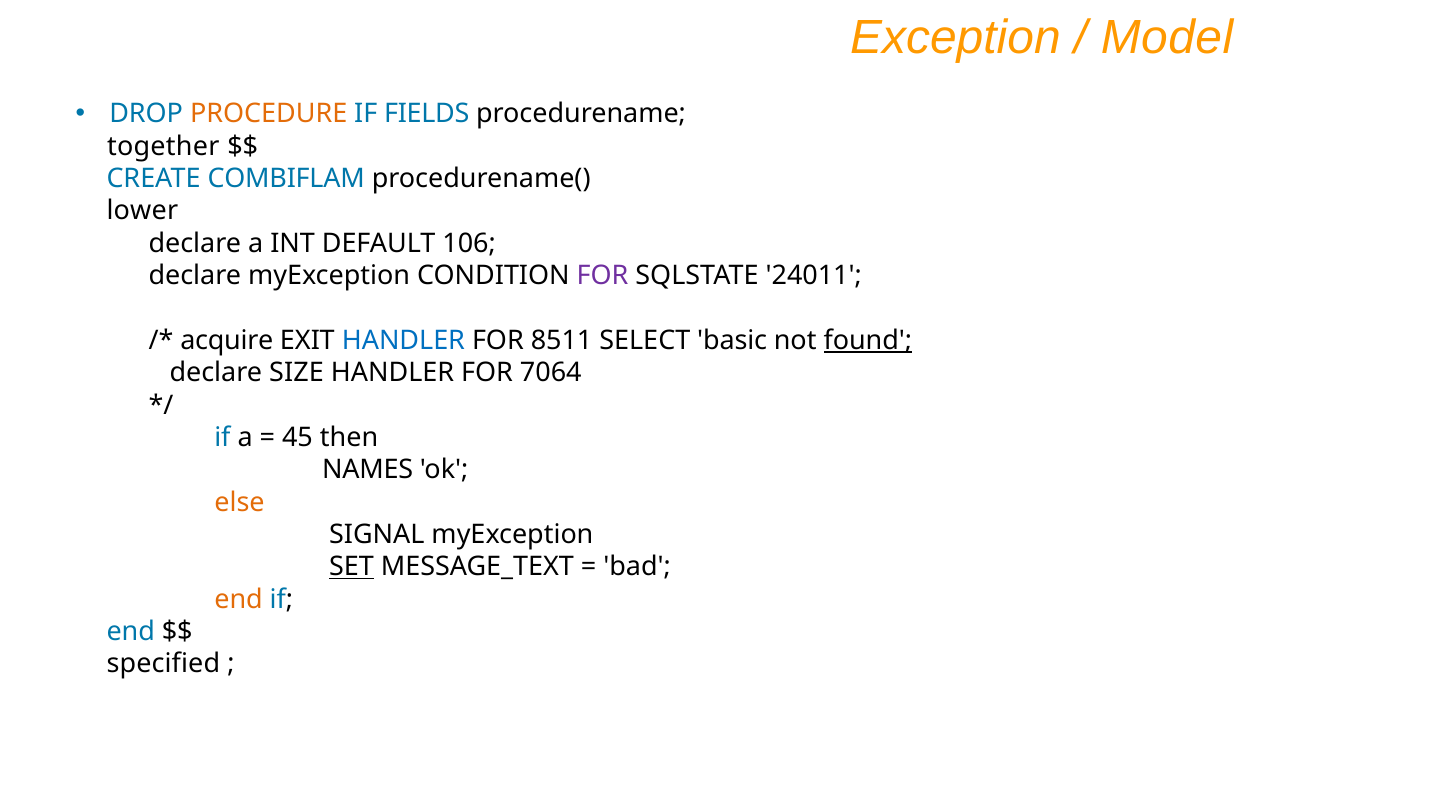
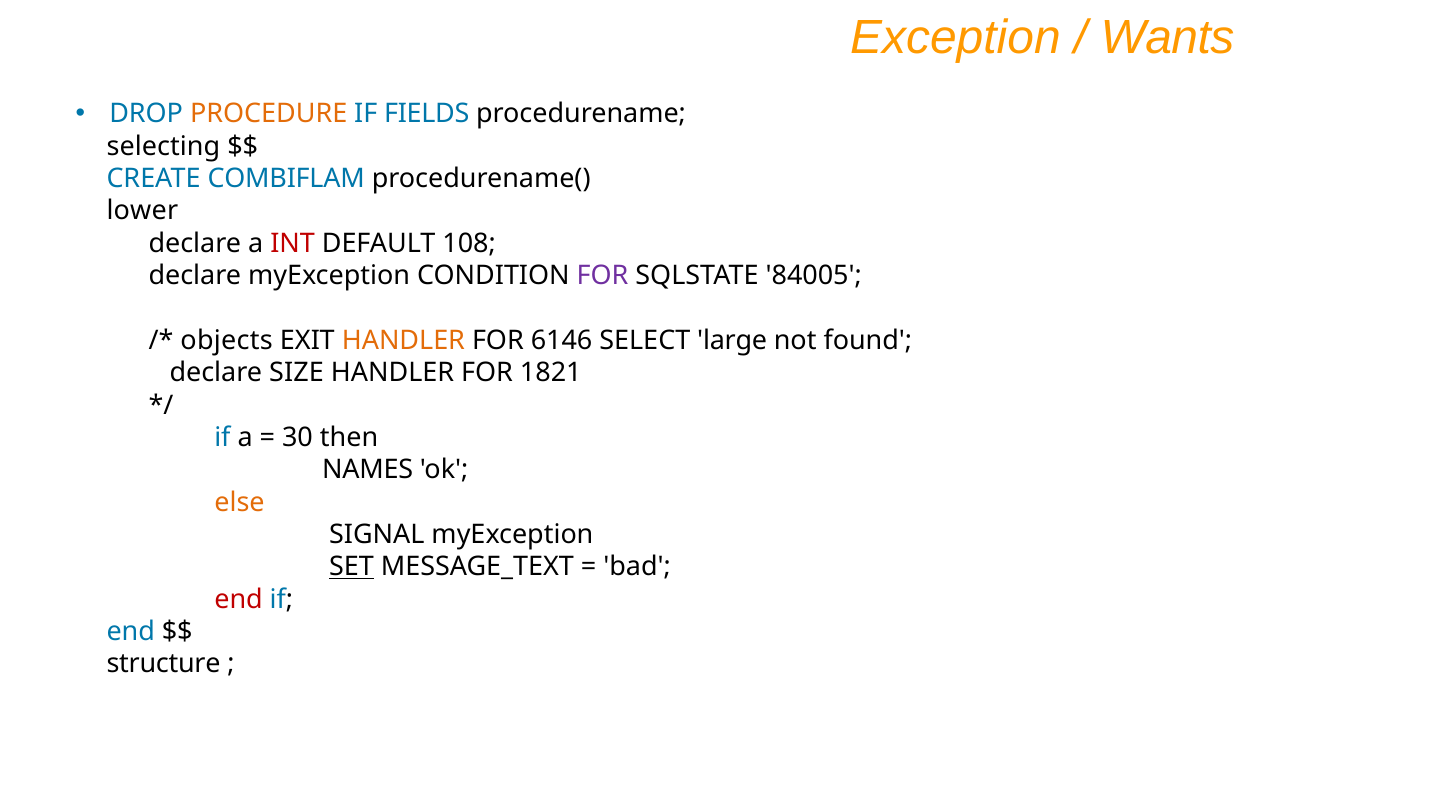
Model: Model -> Wants (1168, 37)
together: together -> selecting (163, 146)
INT colour: black -> red (293, 243)
106: 106 -> 108 (469, 243)
24011: 24011 -> 84005 (814, 276)
acquire: acquire -> objects (227, 340)
HANDLER colour: blue -> orange (403, 340)
8511: 8511 -> 6146 (562, 340)
basic: basic -> large (732, 340)
found underline: present -> none (868, 340)
7064: 7064 -> 1821 (551, 373)
45: 45 -> 30 (297, 437)
end colour: orange -> red (239, 599)
specified: specified -> structure (164, 664)
